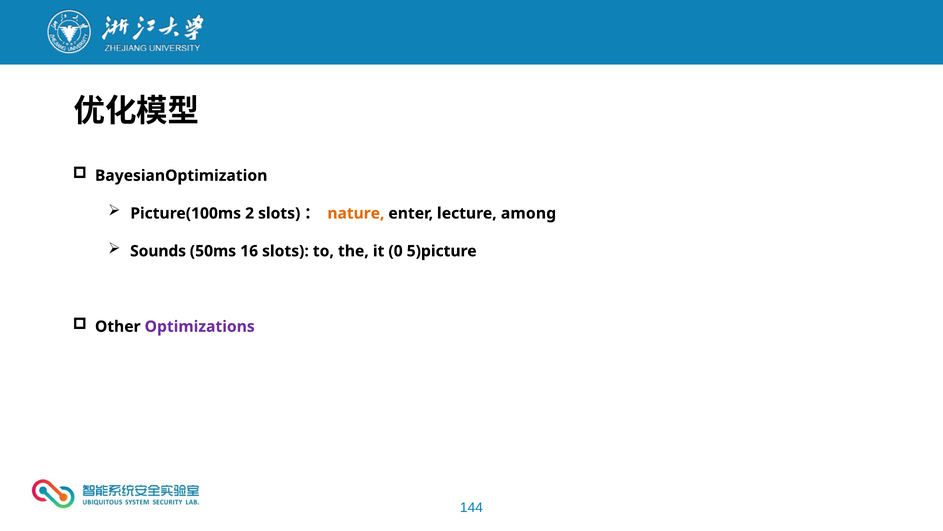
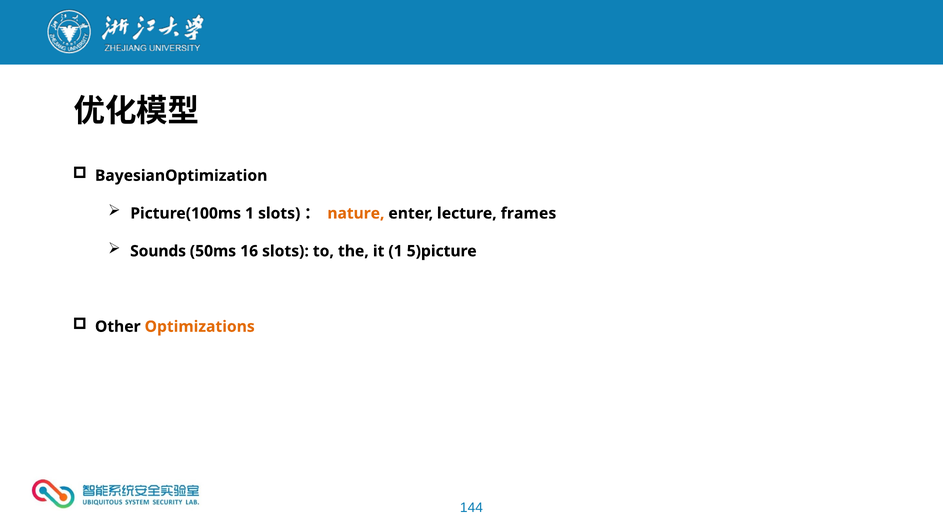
Picture(100ms 2: 2 -> 1 (250, 213)
among: among -> frames (529, 213)
it 0: 0 -> 1 (396, 251)
Optimizations colour: purple -> orange (200, 326)
